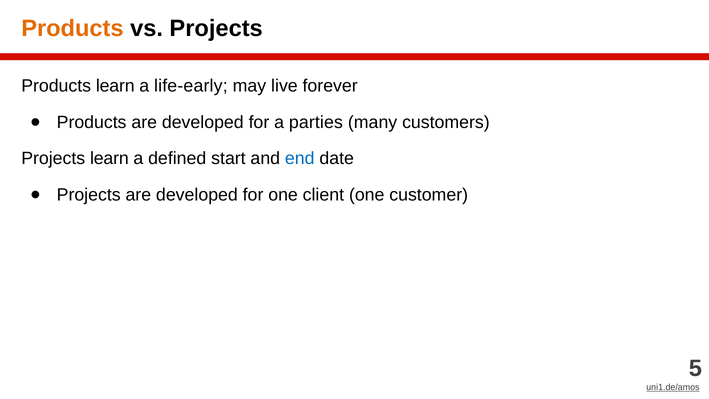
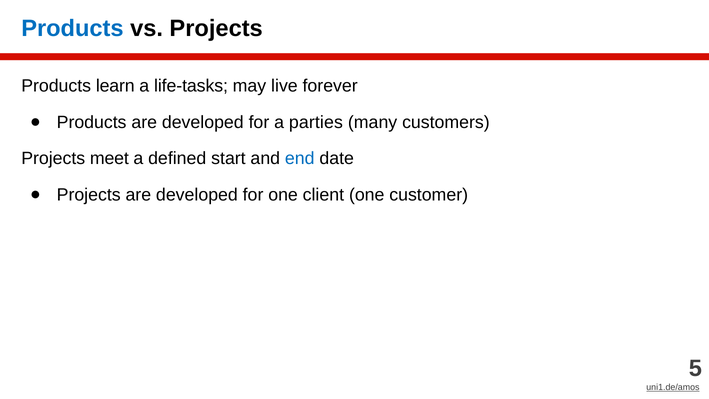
Products colour: orange -> blue (72, 28)
life-early: life-early -> life-tasks (191, 86)
Projects learn: learn -> meet (109, 158)
